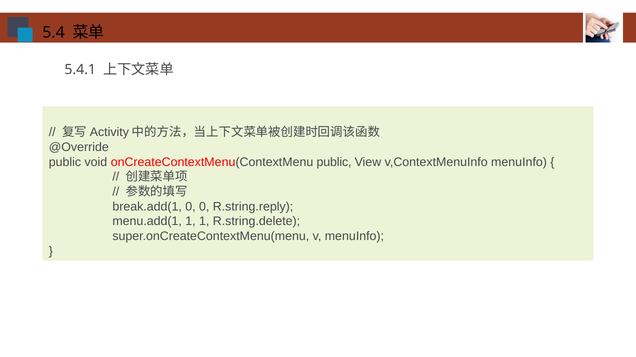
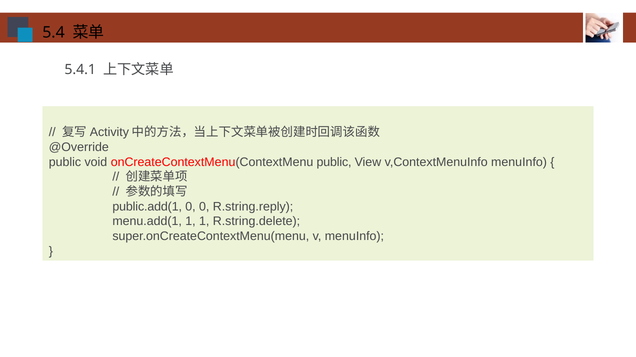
break.add(1: break.add(1 -> public.add(1 (147, 207)
